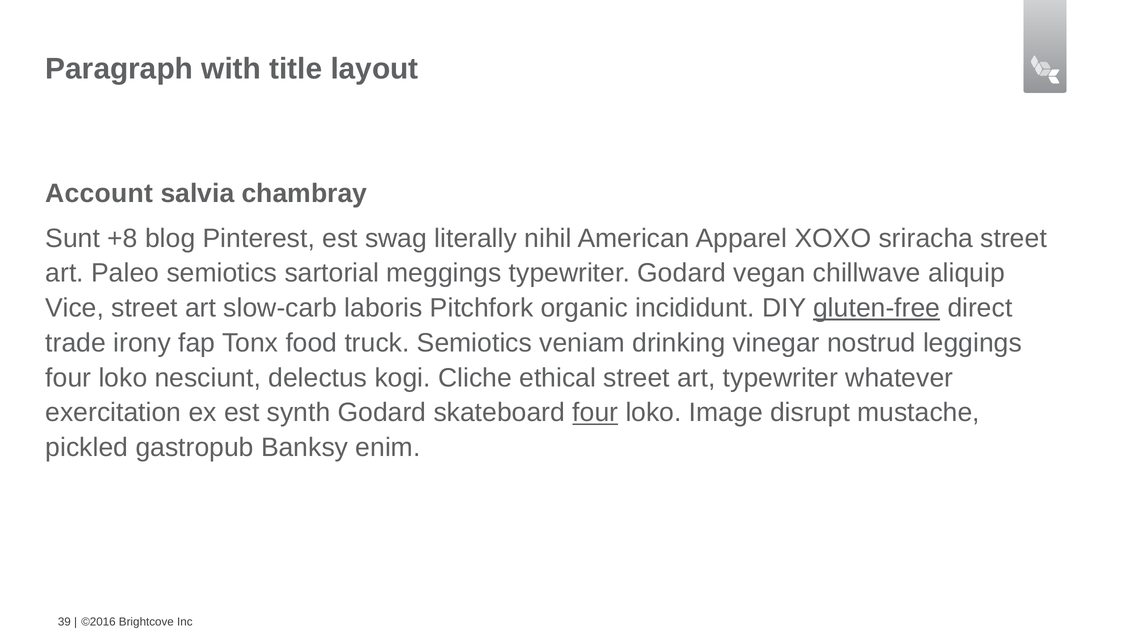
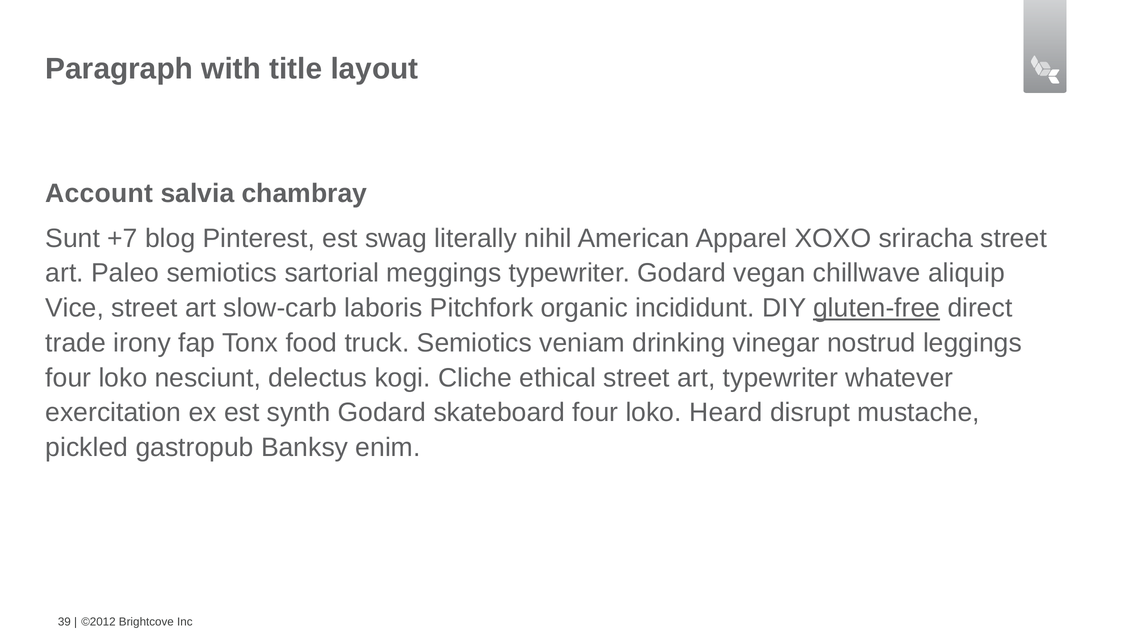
+8: +8 -> +7 (123, 238)
four underline: present -> none (595, 413)
Image: Image -> Heard (726, 413)
©2016: ©2016 -> ©2012 (98, 622)
